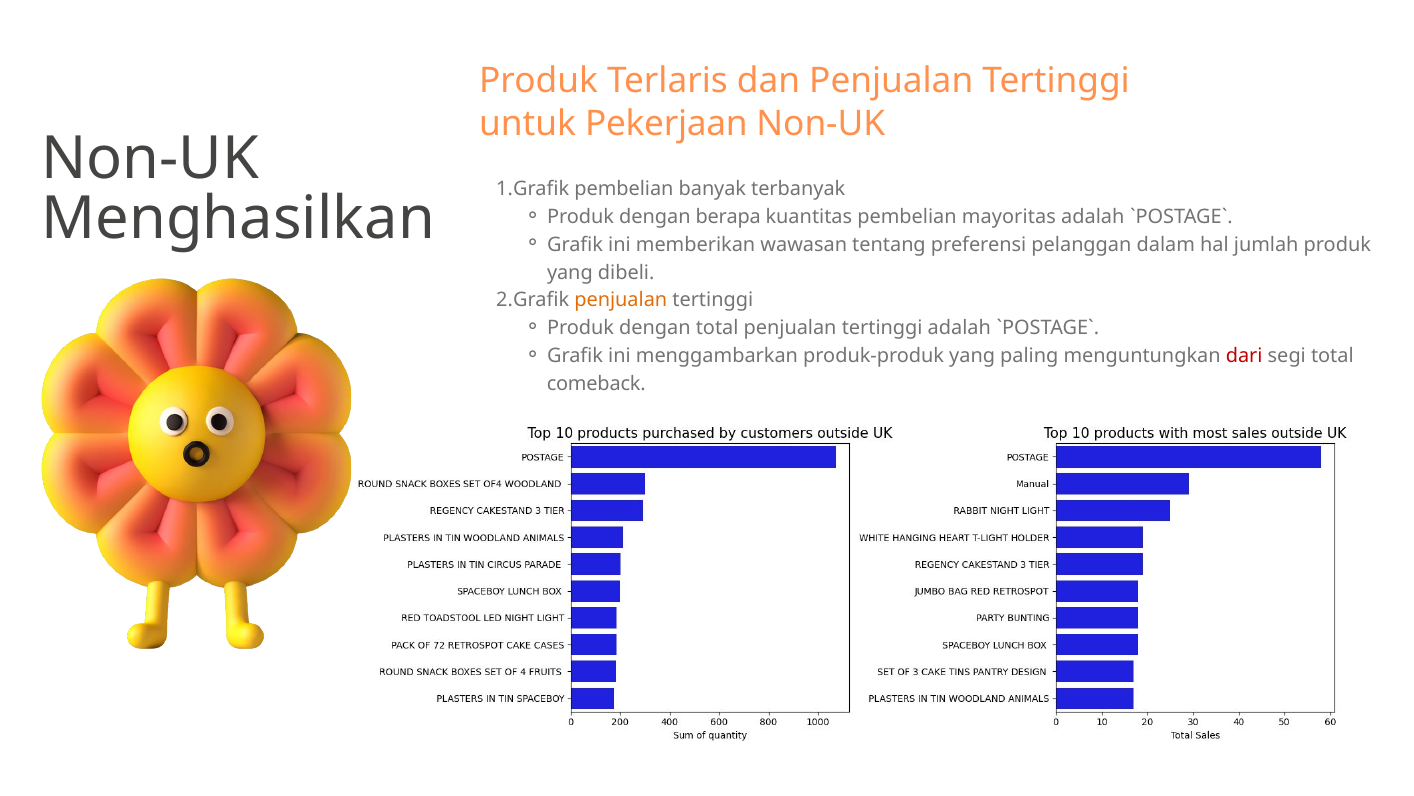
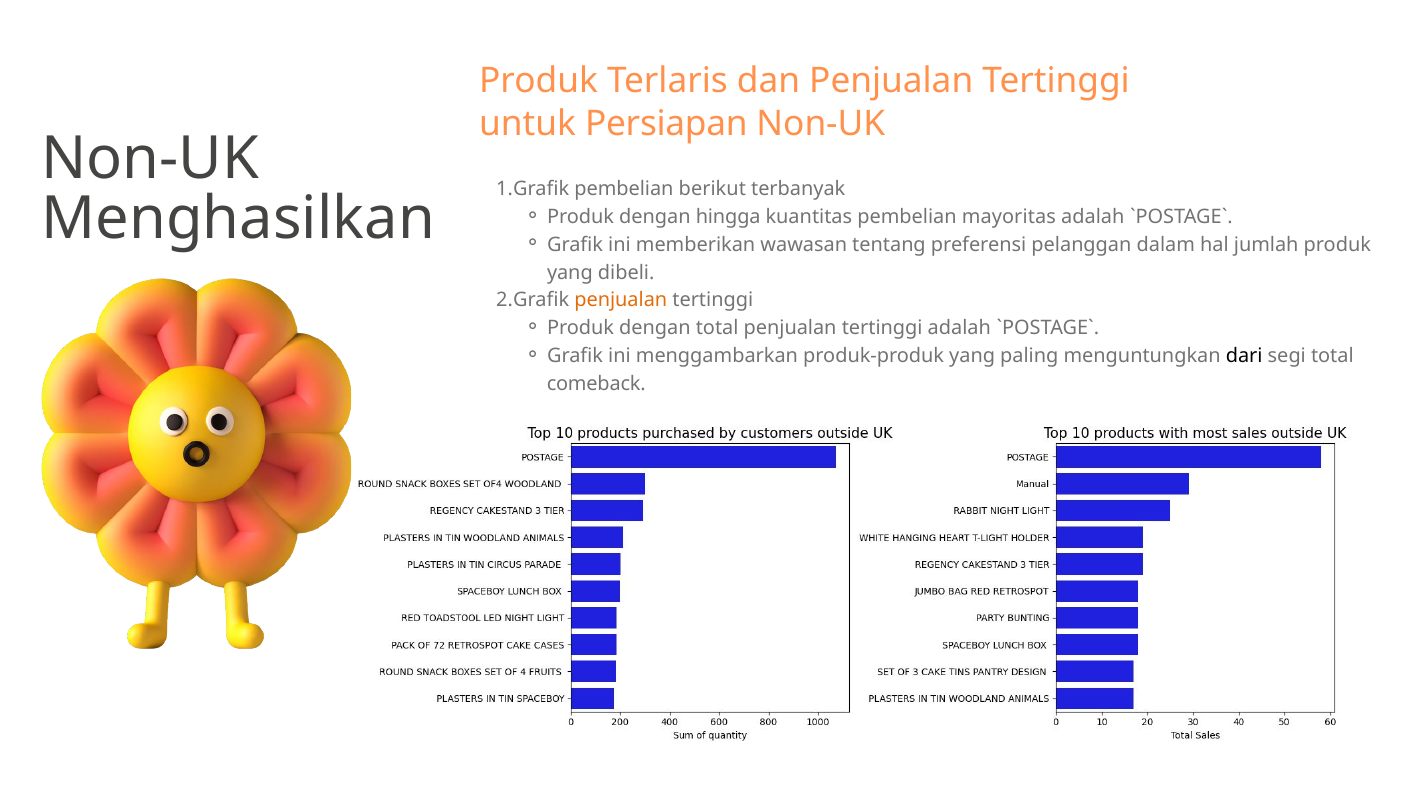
Pekerjaan: Pekerjaan -> Persiapan (666, 124)
banyak: banyak -> berikut (712, 188)
berapa: berapa -> hingga (728, 216)
dari colour: red -> black (1244, 356)
